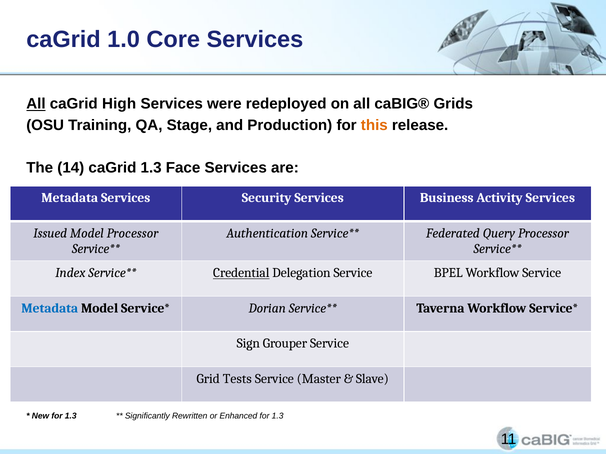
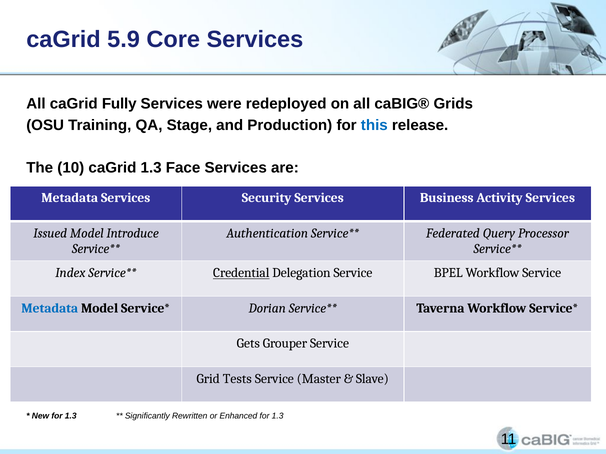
1.0: 1.0 -> 5.9 (124, 40)
All underline: present -> none (36, 104)
High: High -> Fully (119, 104)
this colour: orange -> blue (374, 125)
14: 14 -> 10 (71, 168)
Model Processor: Processor -> Introduce (133, 234)
Sign: Sign -> Gets (248, 344)
